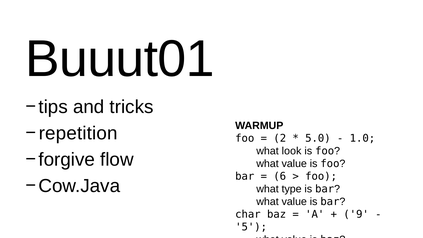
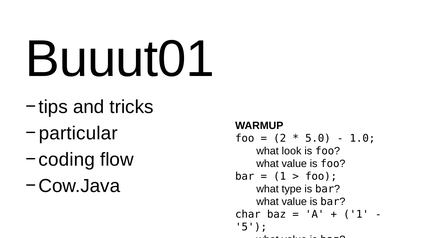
repetition: repetition -> particular (78, 133)
forgive: forgive -> coding (67, 160)
6: 6 -> 1 (280, 176)
9: 9 -> 1 (356, 214)
